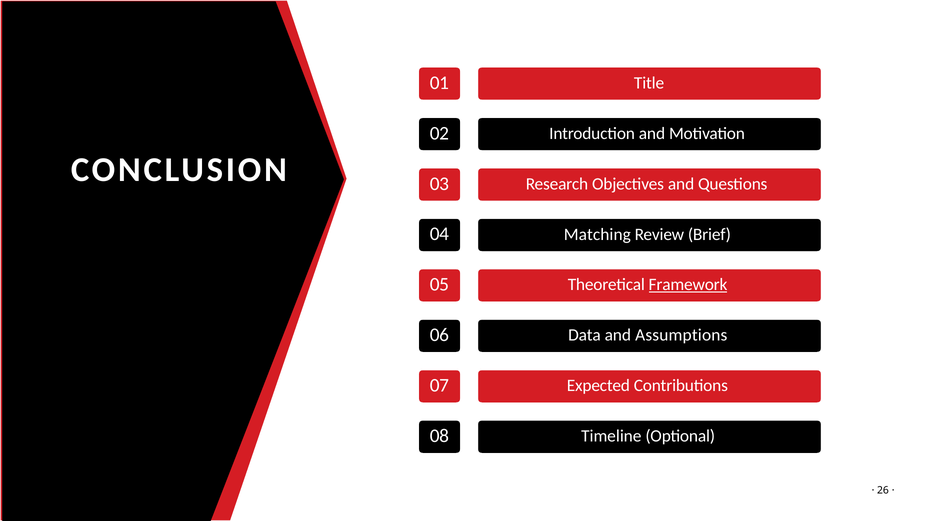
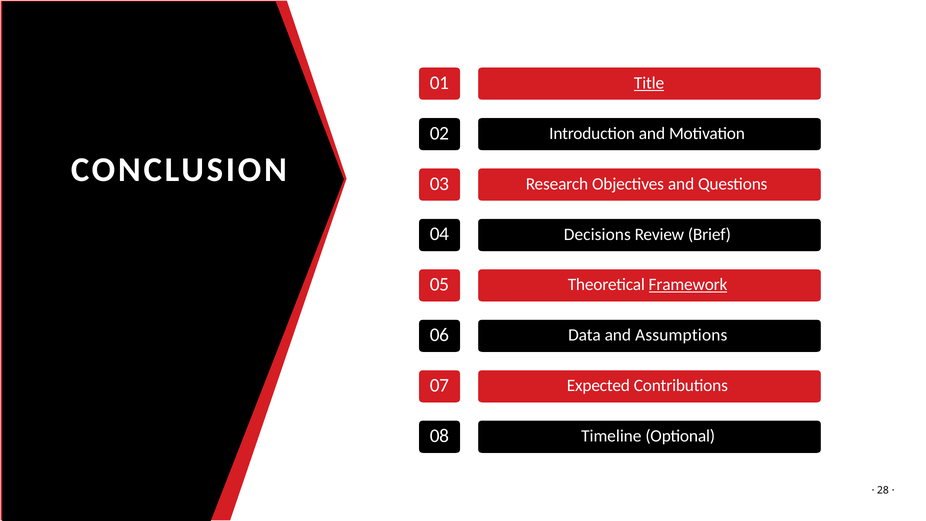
Title underline: none -> present (649, 83)
Matching: Matching -> Decisions (597, 234)
26: 26 -> 28 (883, 490)
